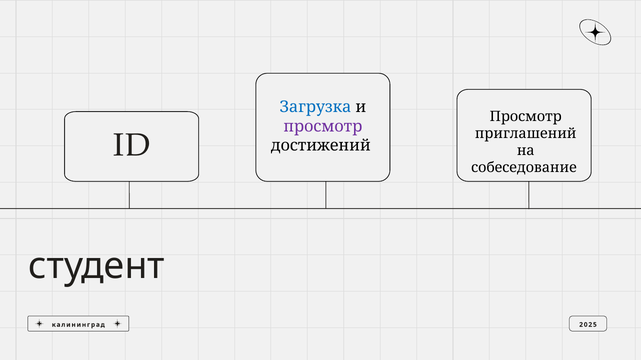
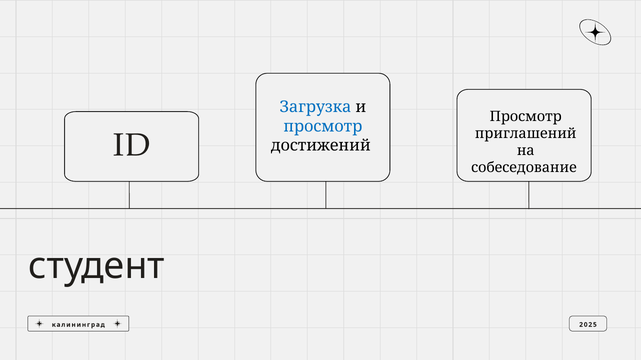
просмотр colour: purple -> blue (323, 127)
